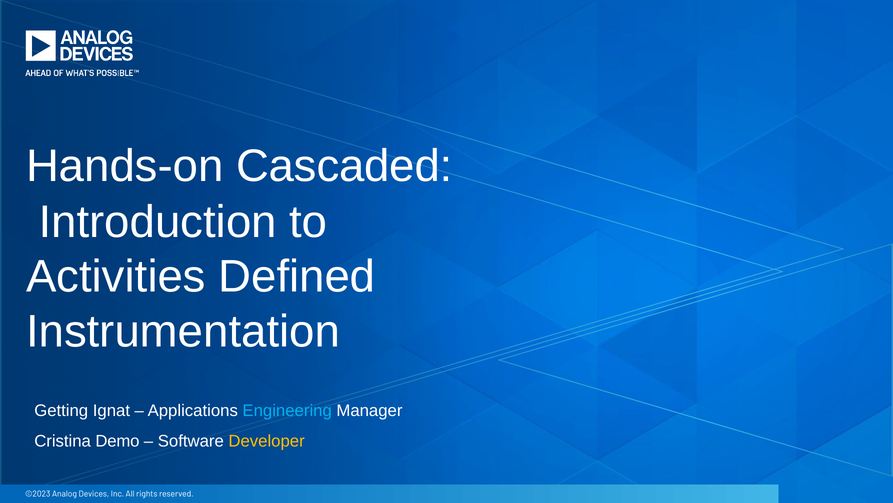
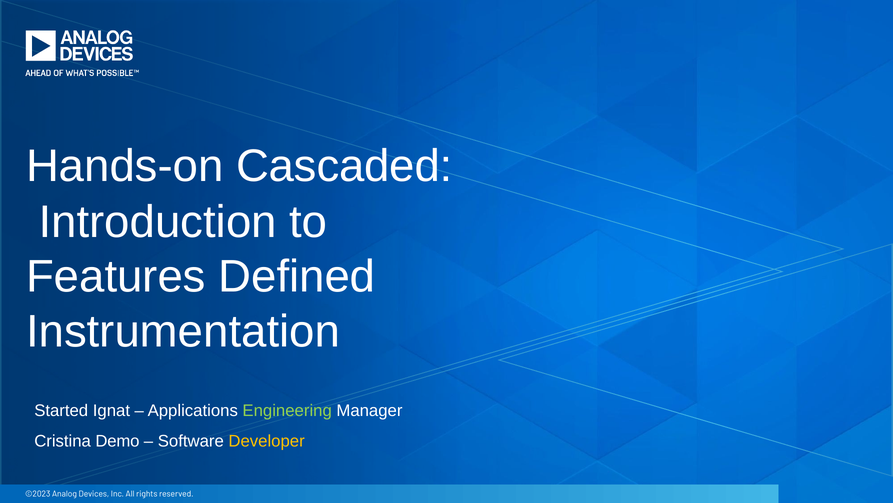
Activities: Activities -> Features (116, 276)
Getting: Getting -> Started (61, 410)
Engineering colour: light blue -> light green (287, 410)
